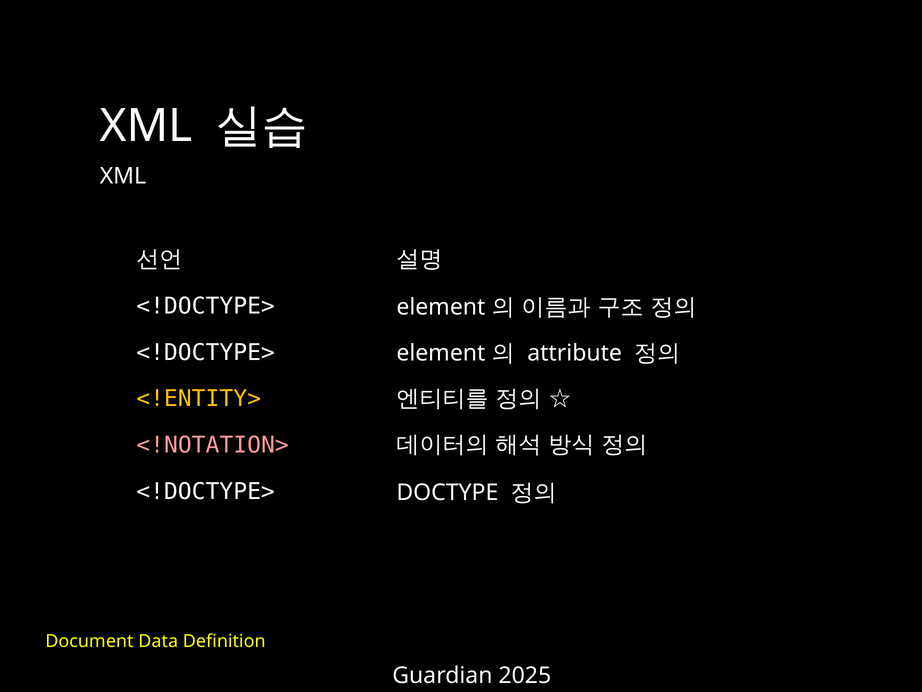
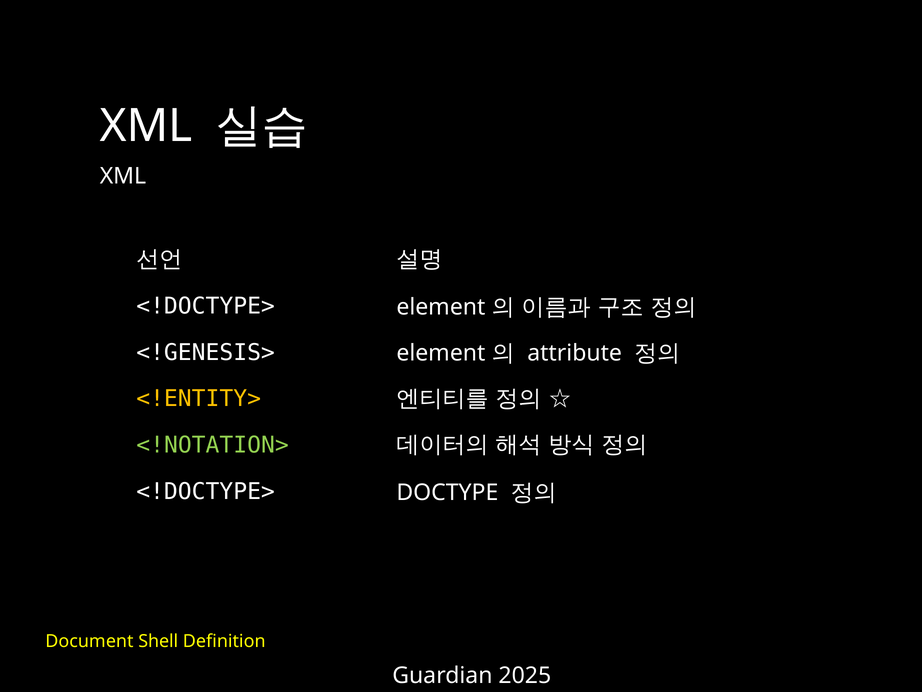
<!DOCTYPE>: <!DOCTYPE> -> <!GENESIS> (206, 352)
<!NOTATION> colour: pink -> light green (213, 445)
Data: Data -> Shell (158, 641)
